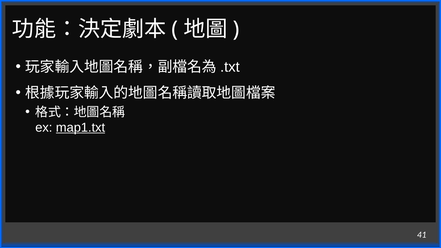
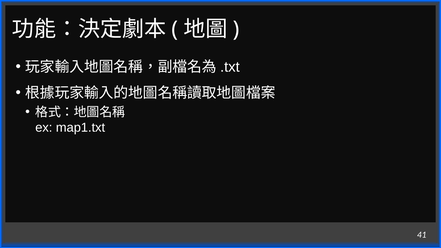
map1.txt underline: present -> none (81, 128)
